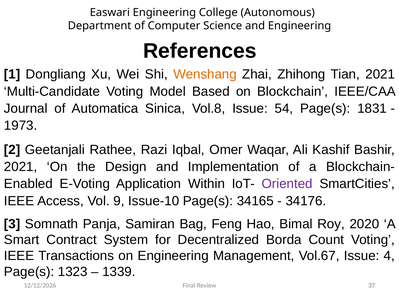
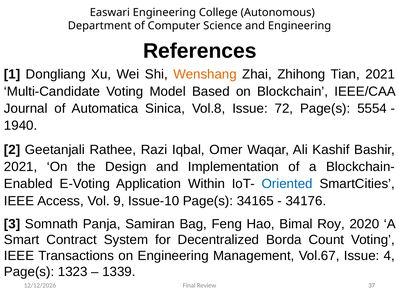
54: 54 -> 72 (284, 109)
1831: 1831 -> 5554 (372, 109)
1973: 1973 -> 1940 (21, 126)
Oriented colour: purple -> blue (287, 184)
